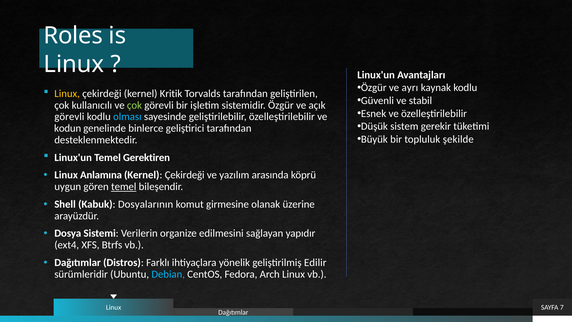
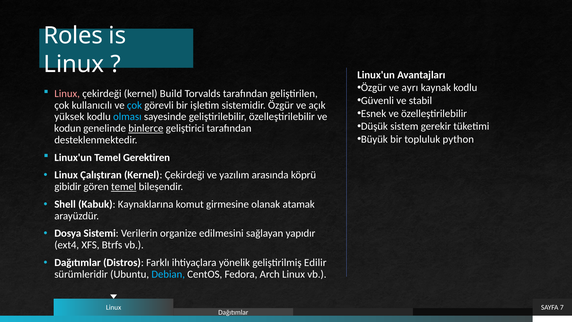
Linux colour: yellow -> pink (67, 94)
Kritik: Kritik -> Build (171, 94)
çok colour: light green -> light blue (134, 105)
görevli: görevli -> yüksek (69, 117)
binlerce underline: none -> present (146, 128)
şekilde: şekilde -> python (458, 139)
Anlamına: Anlamına -> Çalıştıran (101, 175)
uygun: uygun -> gibidir (68, 187)
Dosyalarının: Dosyalarının -> Kaynaklarına (146, 204)
üzerine: üzerine -> atamak (299, 204)
